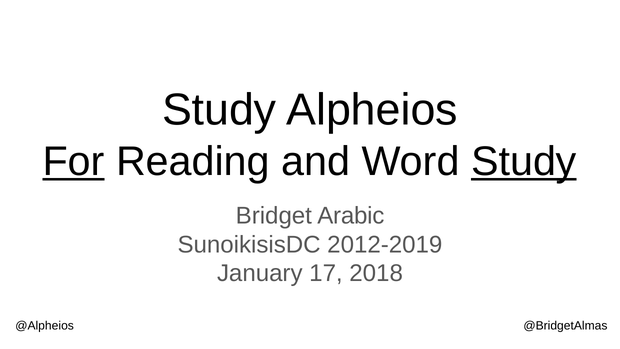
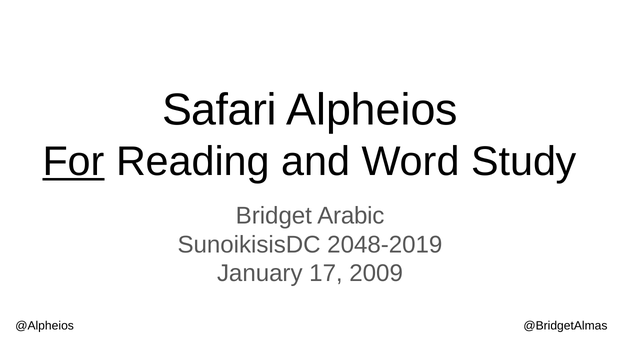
Study: Study -> Safari (219, 110)
Study underline: present -> none (524, 162)
2012-2019: 2012-2019 -> 2048-2019 (385, 244)
2018: 2018 -> 2009 (376, 273)
